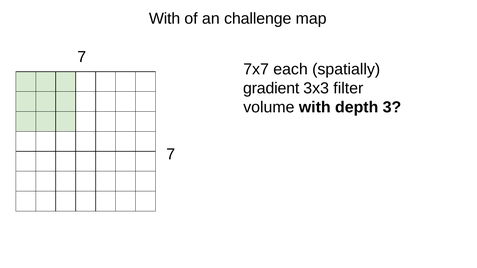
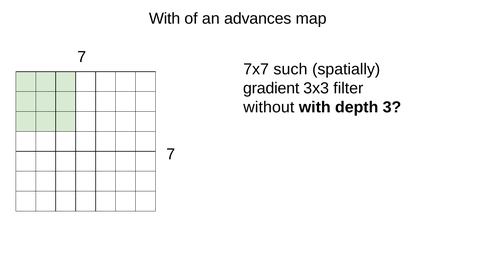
challenge: challenge -> advances (258, 19)
each: each -> such (290, 69)
volume: volume -> without (269, 108)
